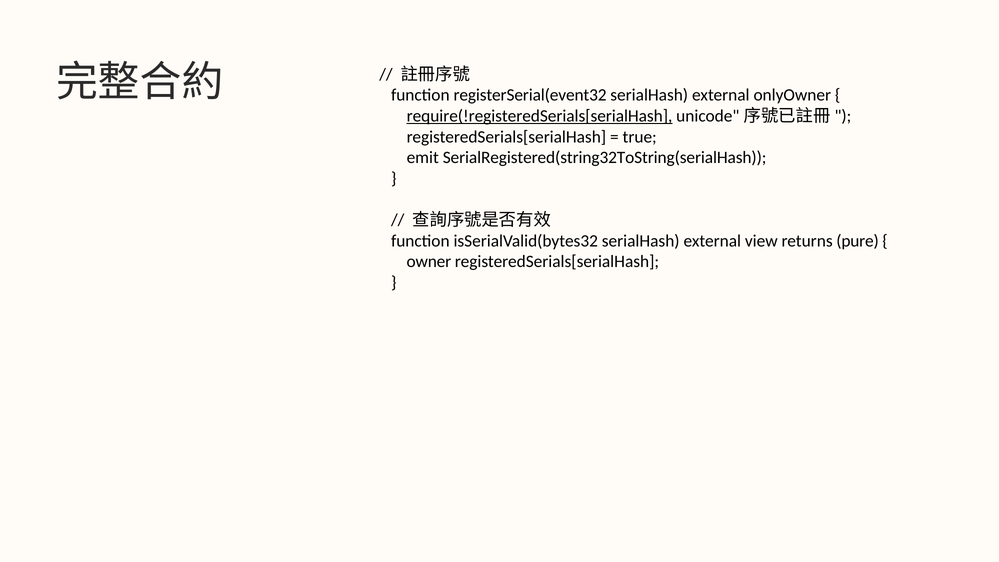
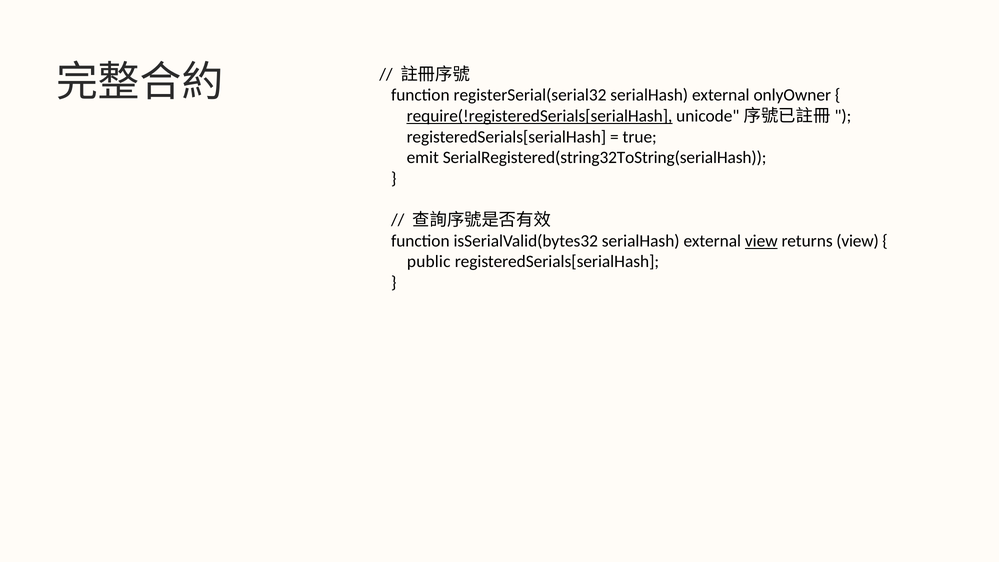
registerSerial(event32: registerSerial(event32 -> registerSerial(serial32 (530, 95)
view underline: none -> present (761, 241)
returns pure: pure -> view (858, 241)
owner: owner -> public (429, 262)
